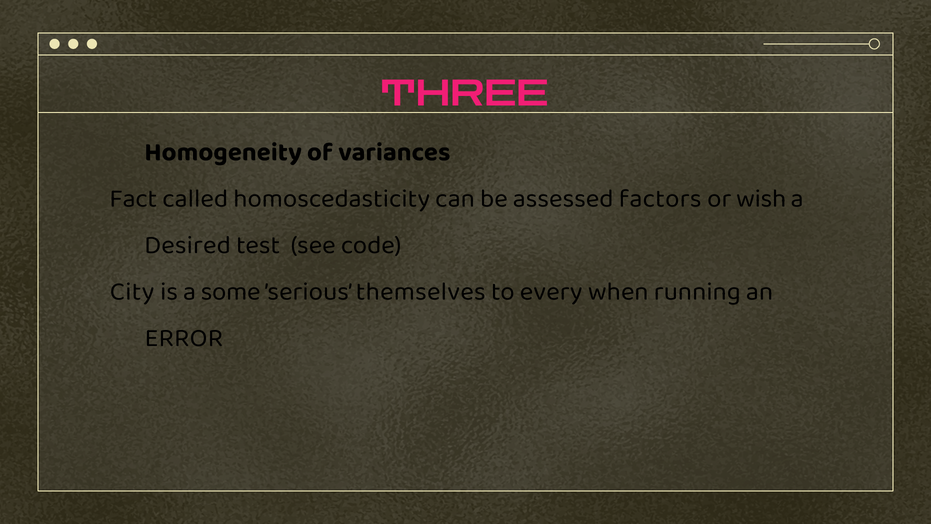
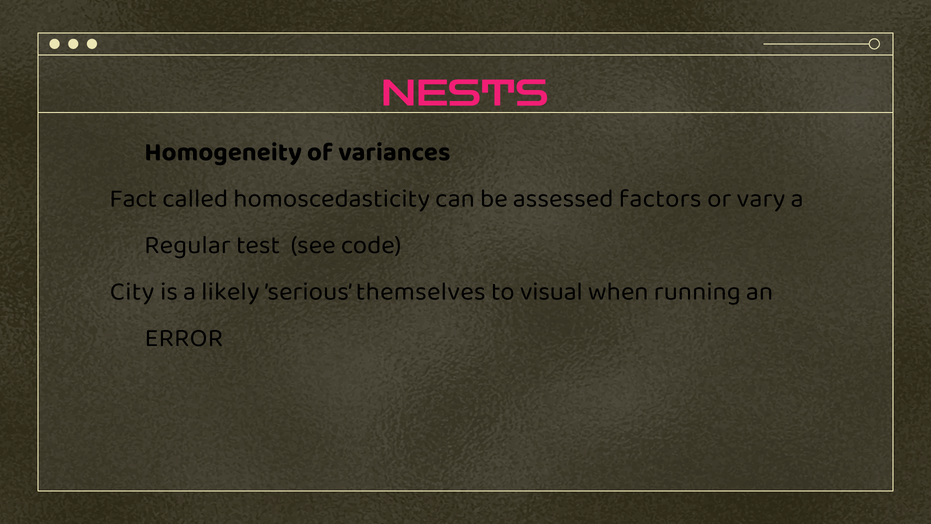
THREE: THREE -> NESTS (465, 94)
wish: wish -> vary (761, 198)
Desired: Desired -> Regular (188, 245)
some: some -> likely (230, 291)
every: every -> visual (551, 291)
